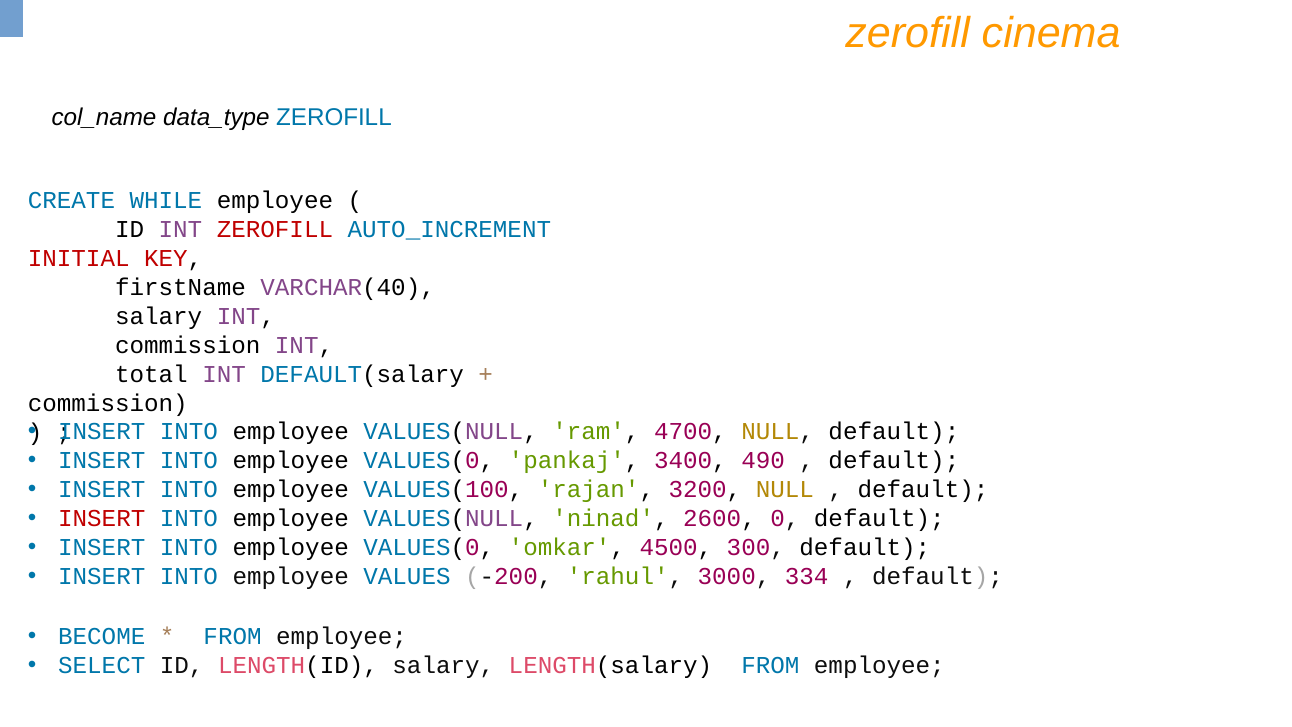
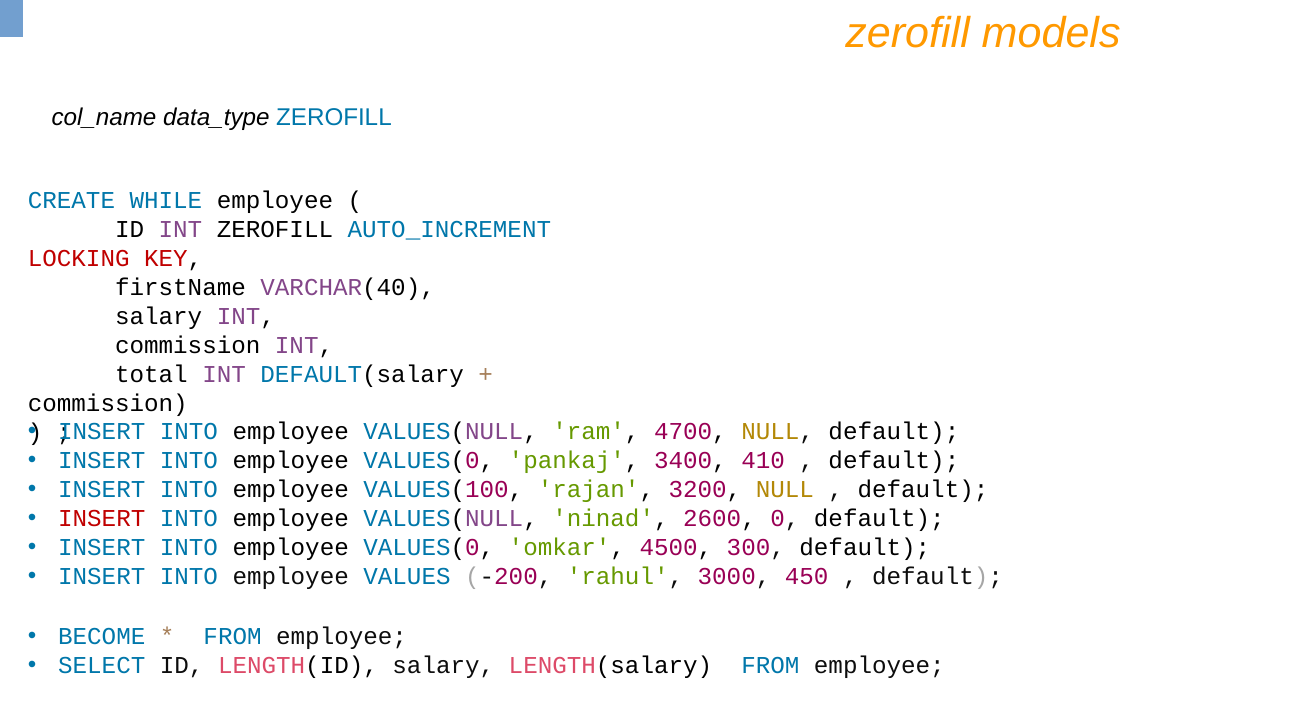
cinema: cinema -> models (1051, 34)
ZEROFILL colour: red -> black (275, 229)
INITIAL: INITIAL -> LOCKING (79, 258)
490: 490 -> 410 (763, 461)
334: 334 -> 450 (807, 577)
